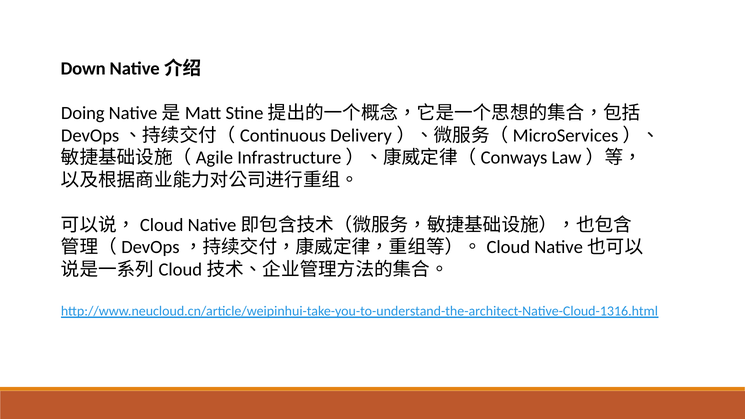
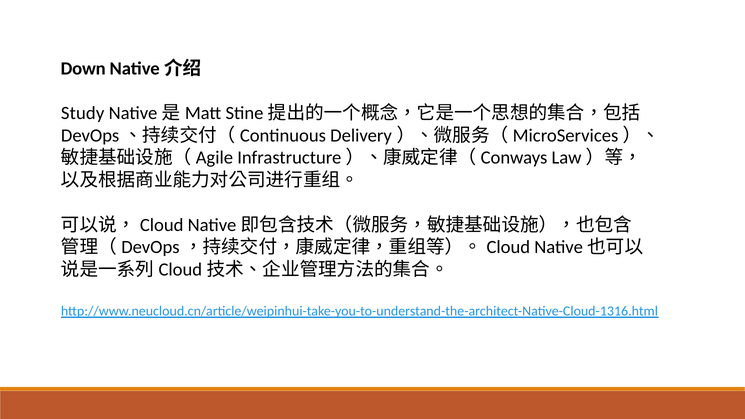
Doing: Doing -> Study (83, 113)
